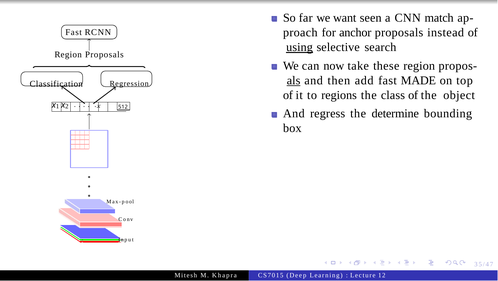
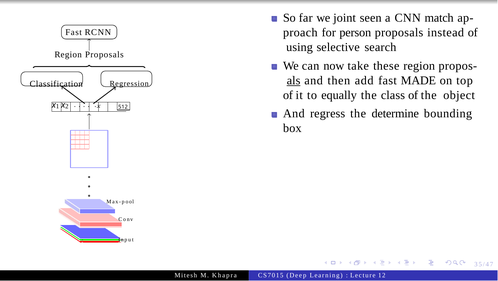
want: want -> joint (345, 18)
anchor: anchor -> person (355, 32)
using underline: present -> none (300, 47)
regions: regions -> equally (339, 95)
